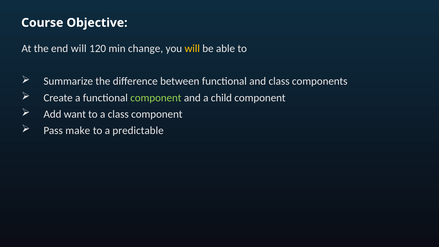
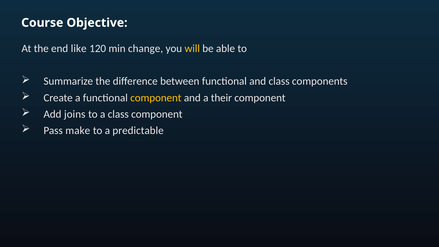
end will: will -> like (79, 48)
component colour: light green -> yellow (156, 98)
child: child -> their (221, 98)
want: want -> joins (75, 114)
